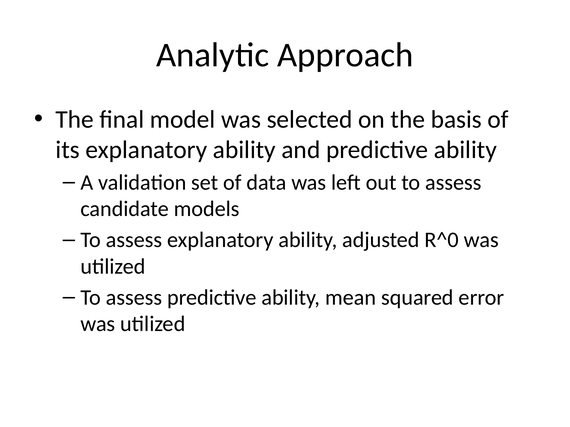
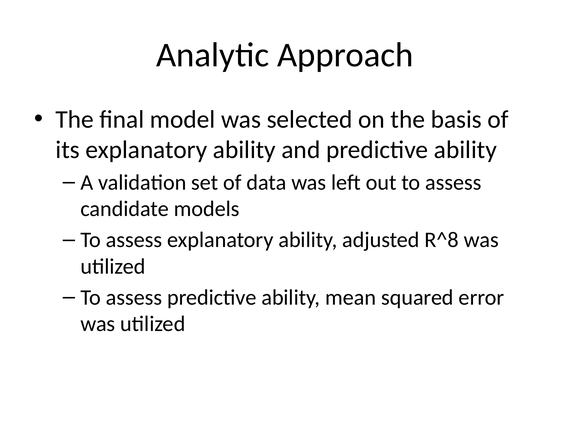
R^0: R^0 -> R^8 (442, 240)
